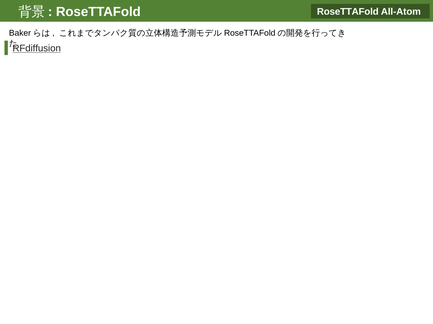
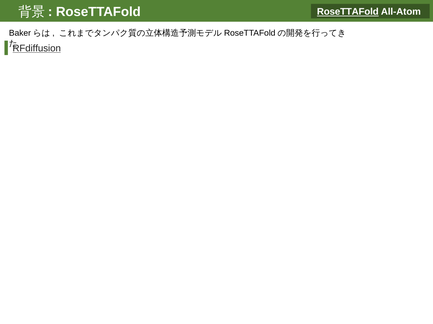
RoseTTAFold underline: none -> present (348, 12)
